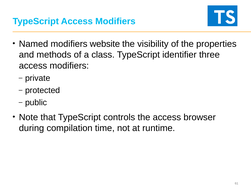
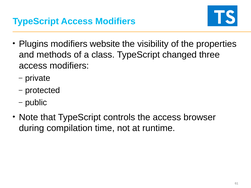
Named: Named -> Plugins (34, 44)
identifier: identifier -> changed (179, 55)
